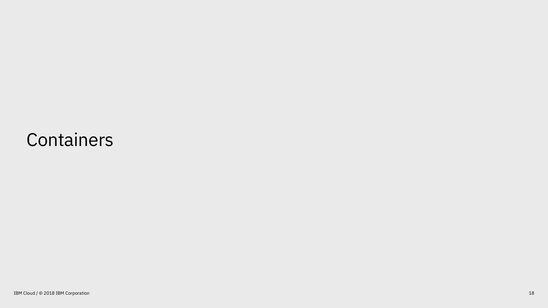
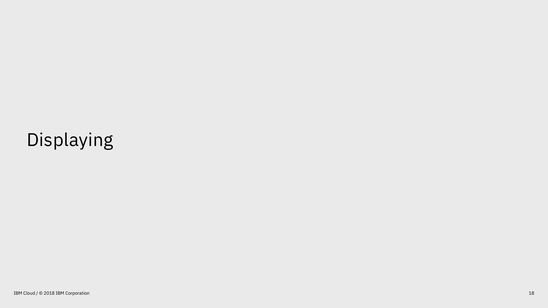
Containers: Containers -> Displaying (70, 140)
